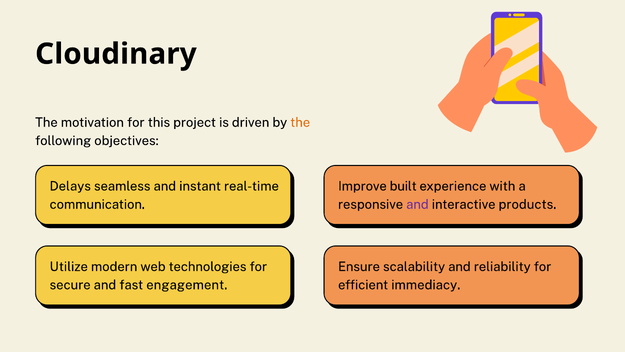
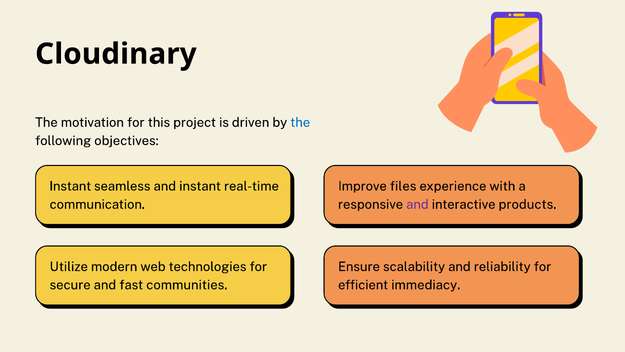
the colour: orange -> blue (300, 122)
Delays: Delays -> Instant (70, 186)
built: built -> files (403, 186)
engagement: engagement -> communities (187, 285)
